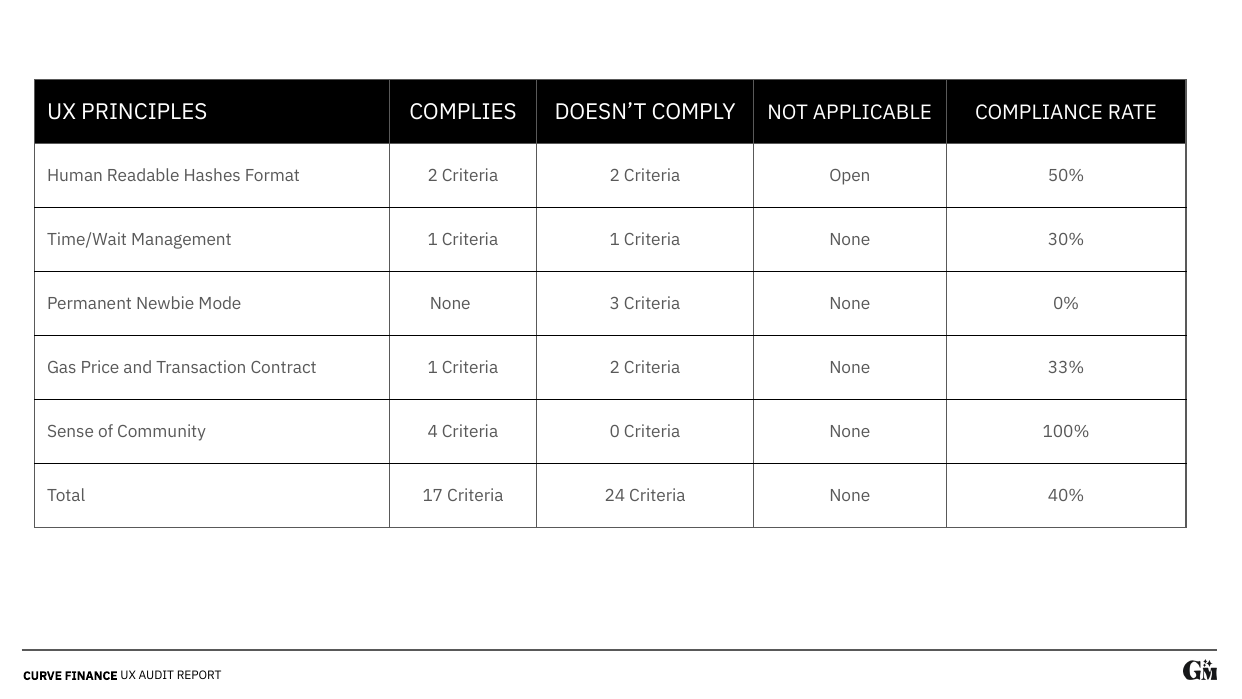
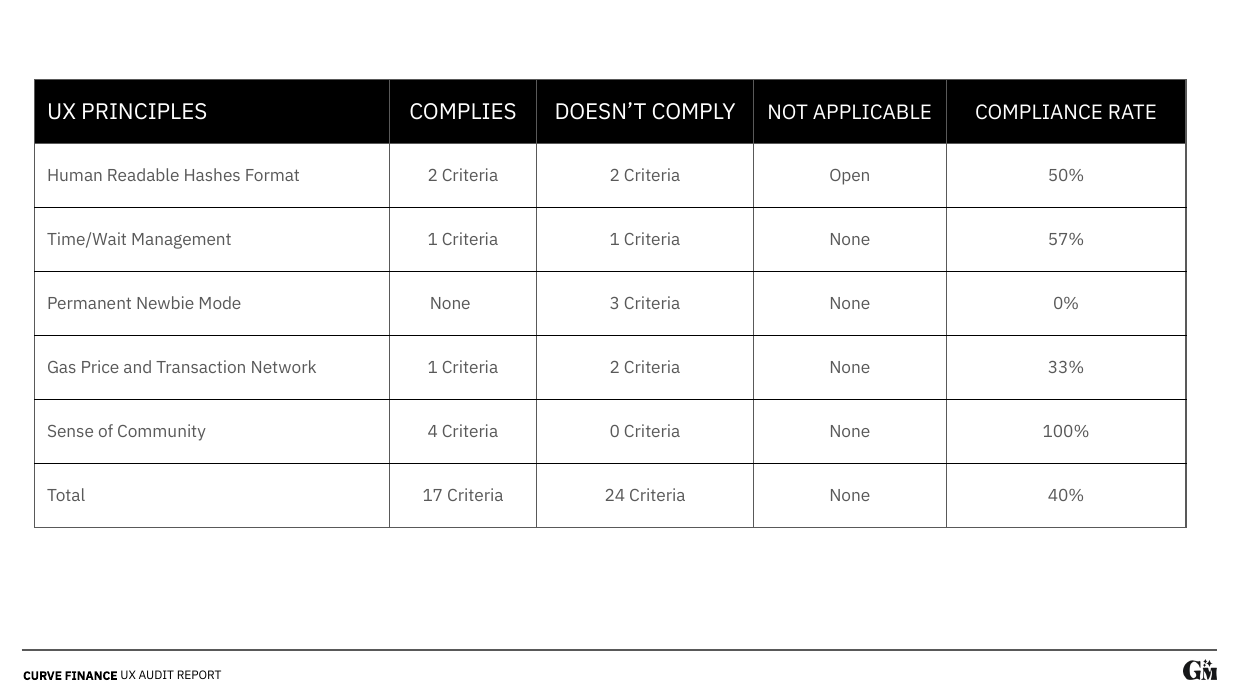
30%: 30% -> 57% (1066, 240)
Contract: Contract -> Network (284, 368)
